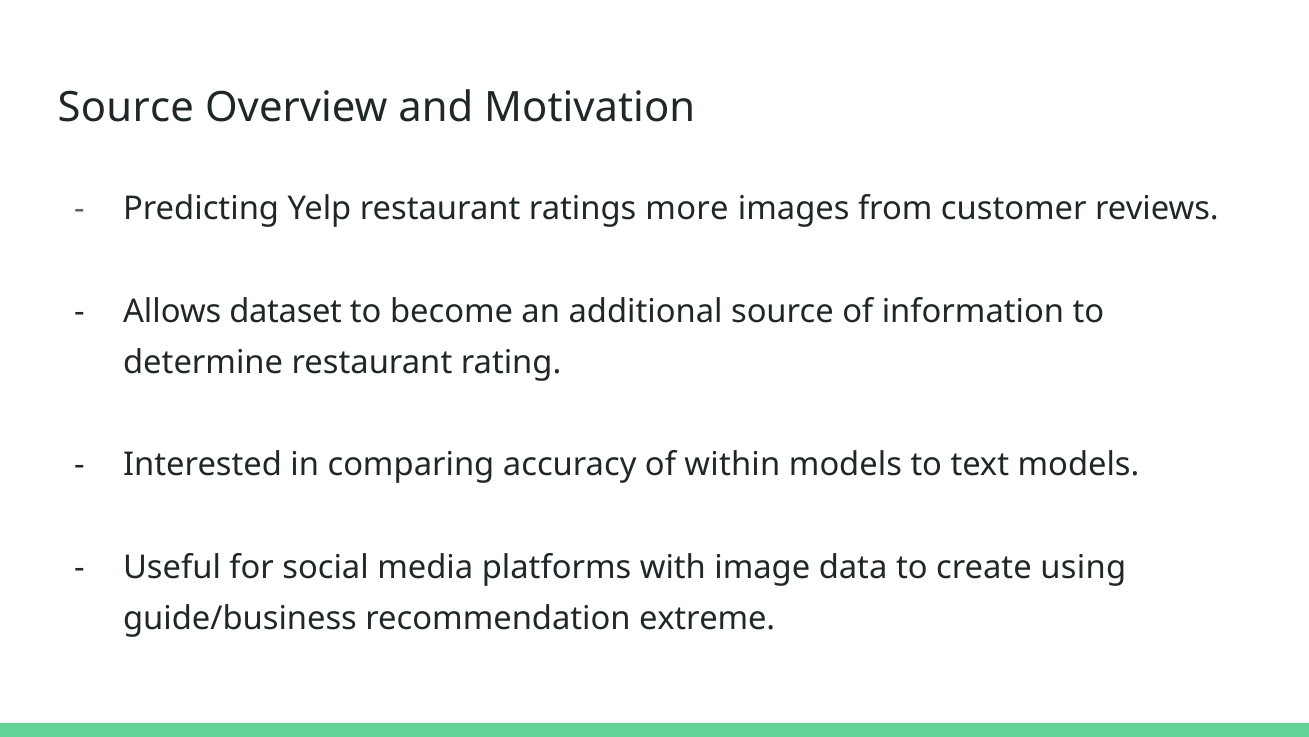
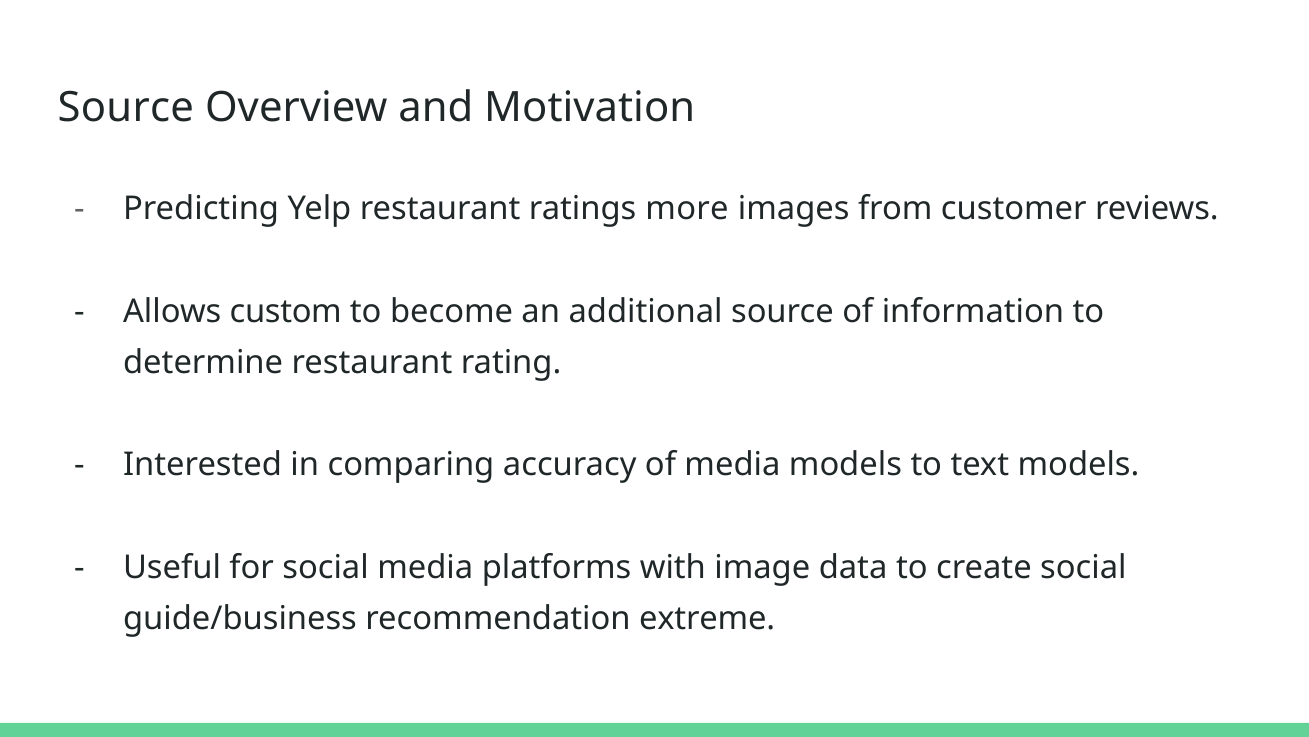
dataset: dataset -> custom (286, 311)
of within: within -> media (732, 465)
create using: using -> social (1083, 567)
